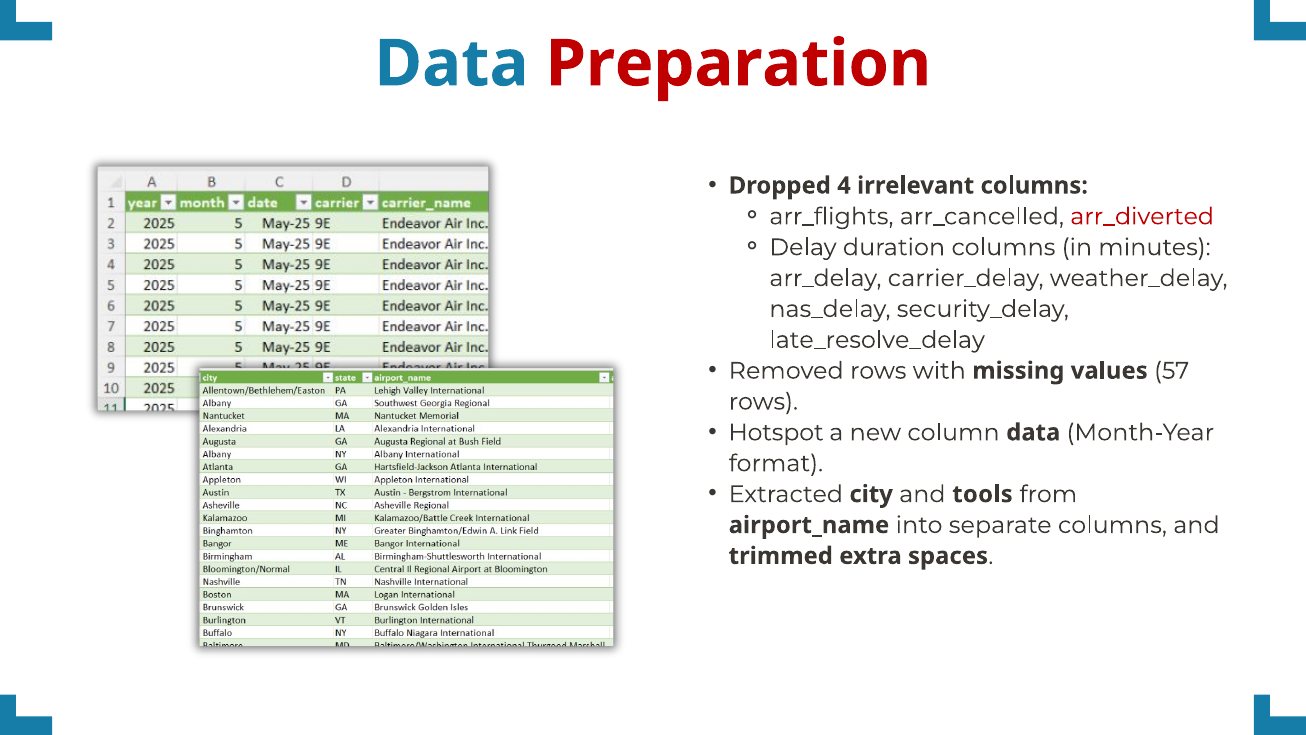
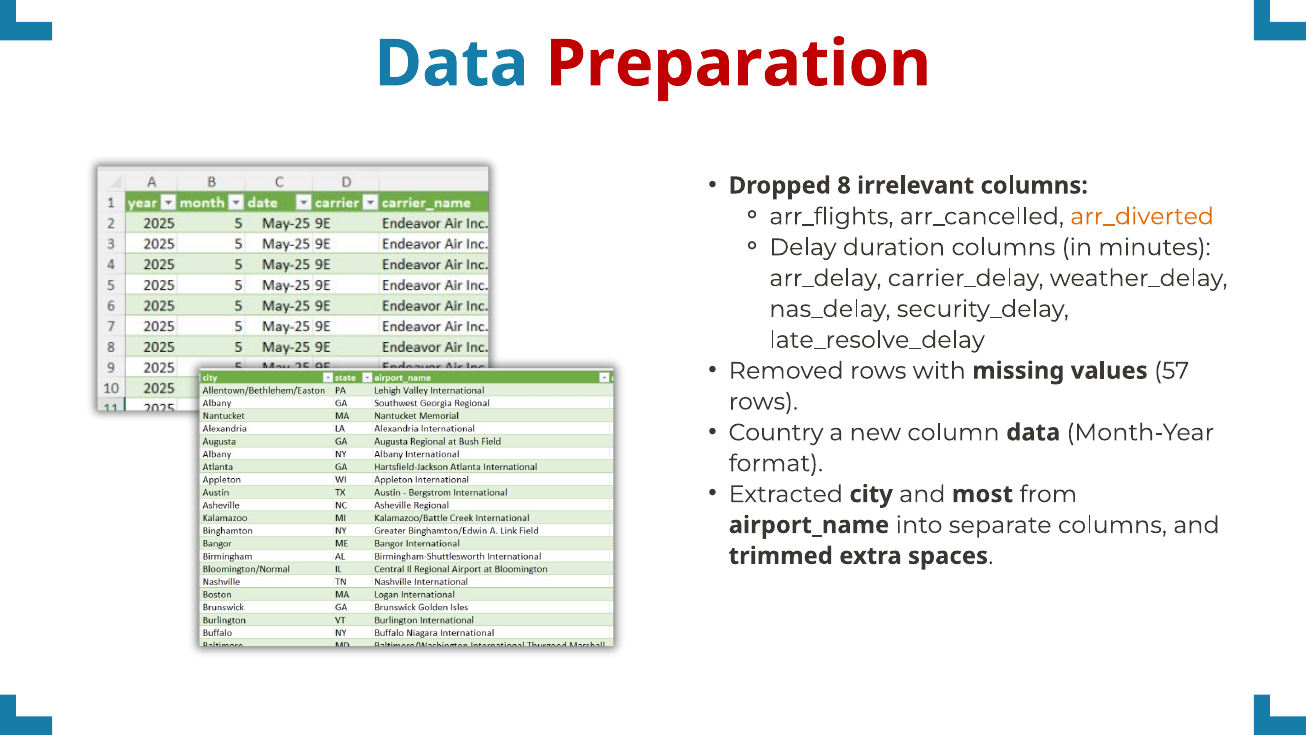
4: 4 -> 8 (844, 186)
arr_diverted colour: red -> orange (1142, 216)
Hotspot: Hotspot -> Country (776, 432)
tools: tools -> most (983, 494)
